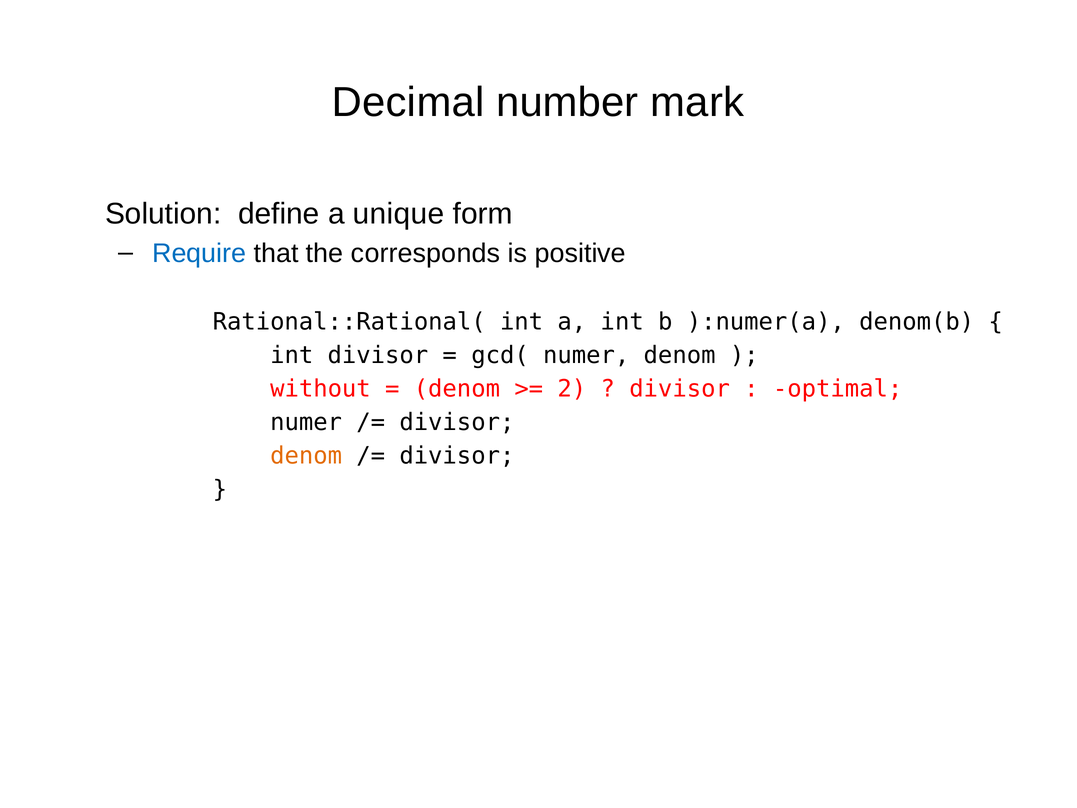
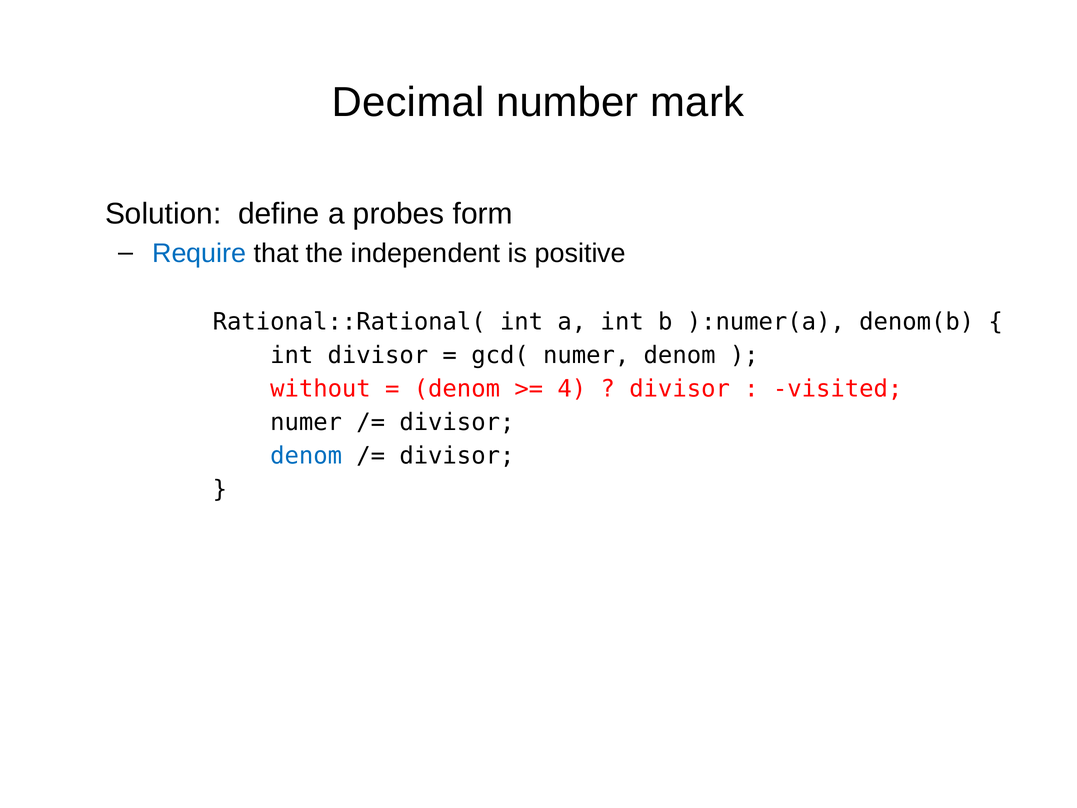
unique: unique -> probes (399, 214)
corresponds: corresponds -> independent (426, 253)
2: 2 -> 4 (572, 389)
optimal: optimal -> visited (838, 389)
denom colour: orange -> blue (306, 456)
